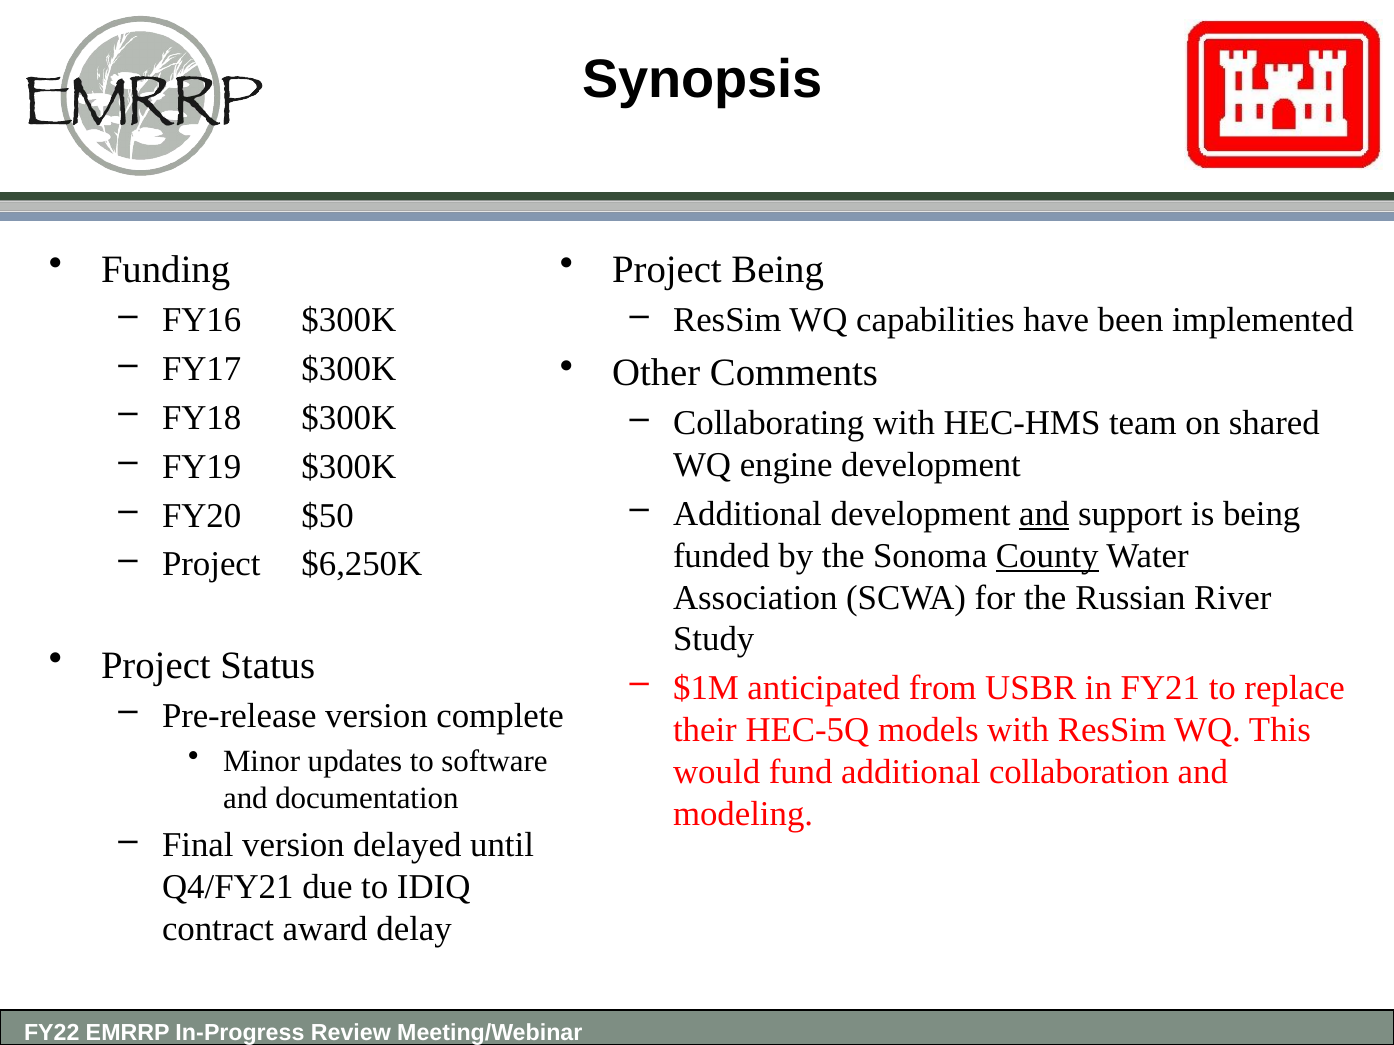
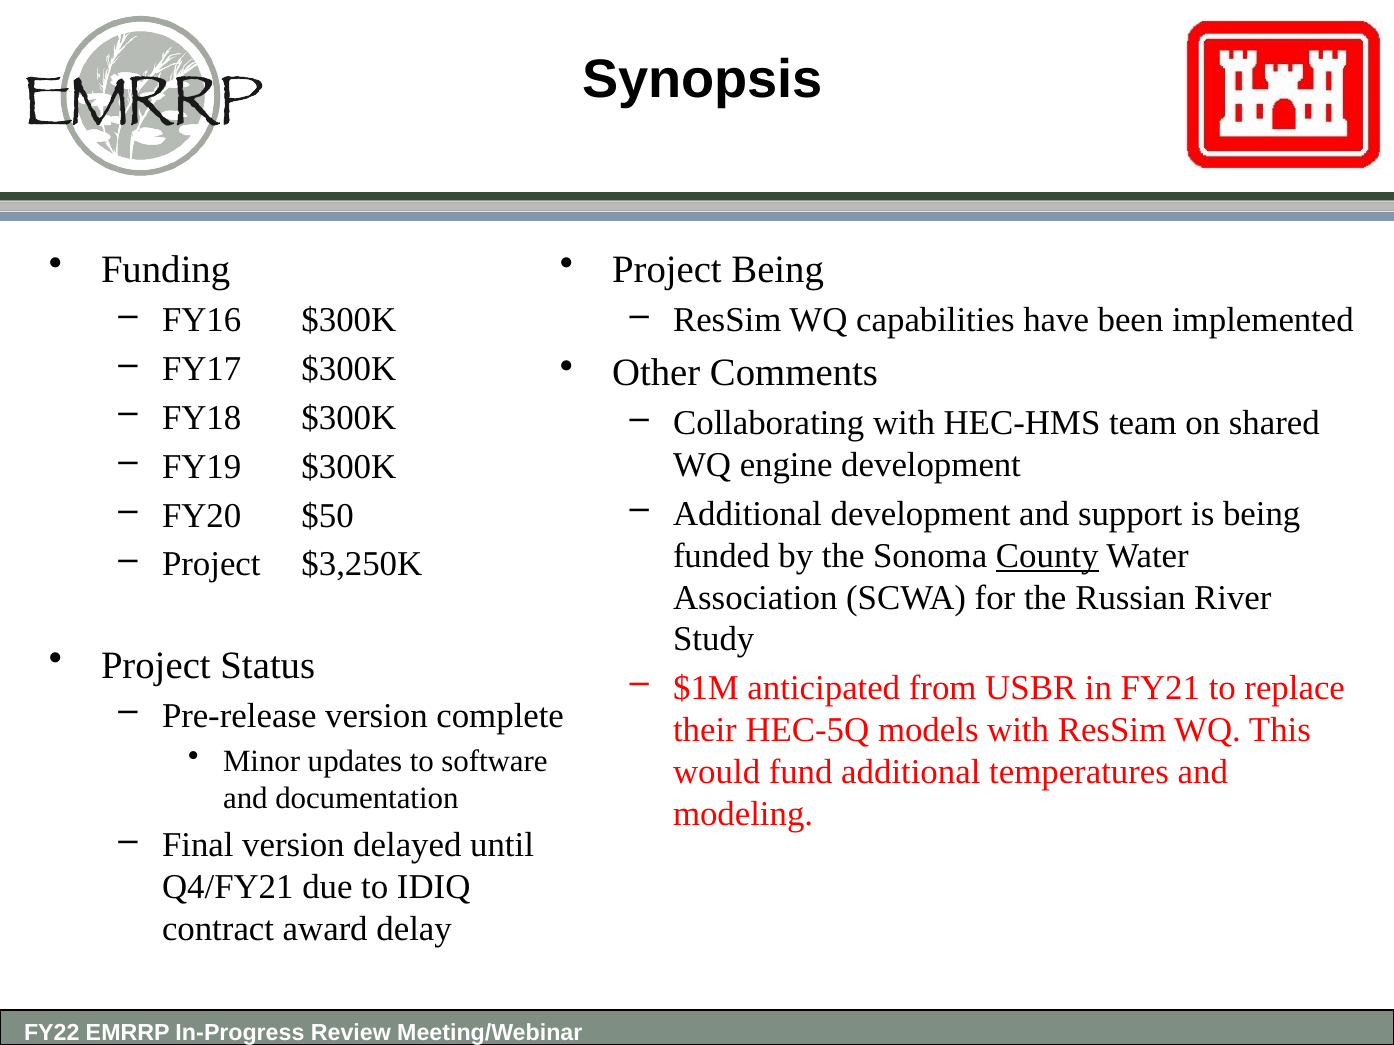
and underline: present -> none (1044, 514)
$6,250K: $6,250K -> $3,250K (362, 565)
collaboration: collaboration -> temperatures (1079, 772)
